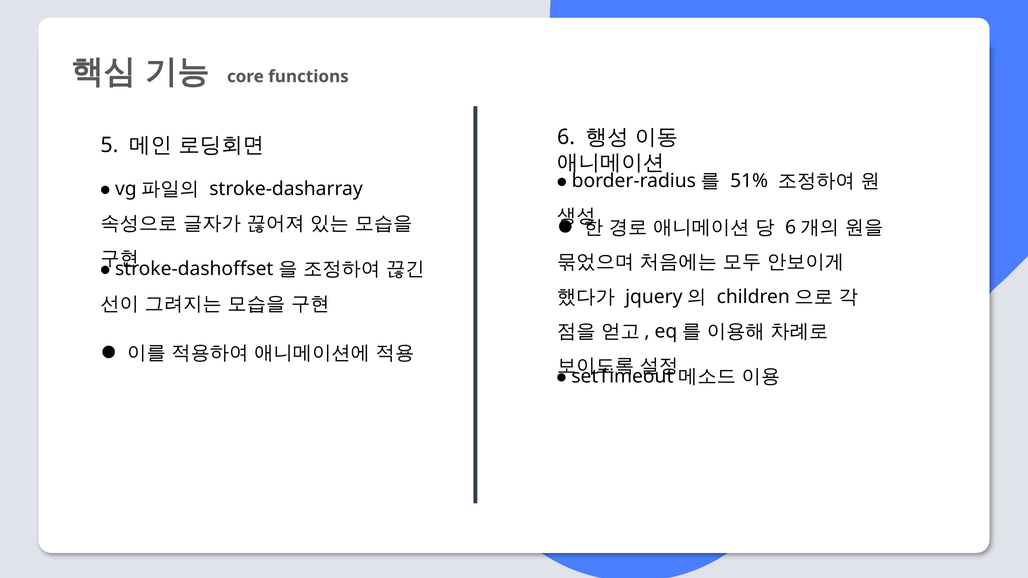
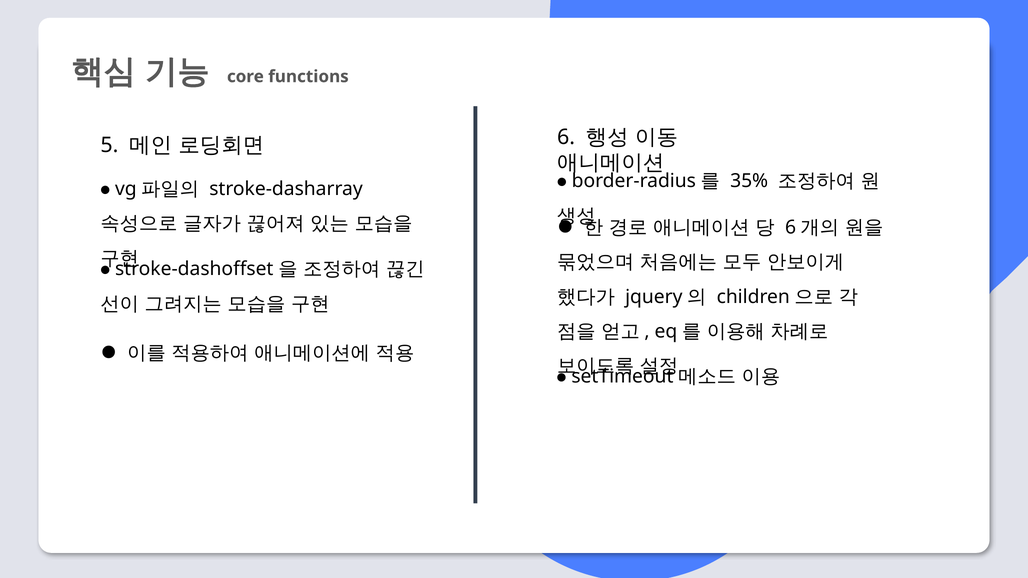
51%: 51% -> 35% (749, 181)
